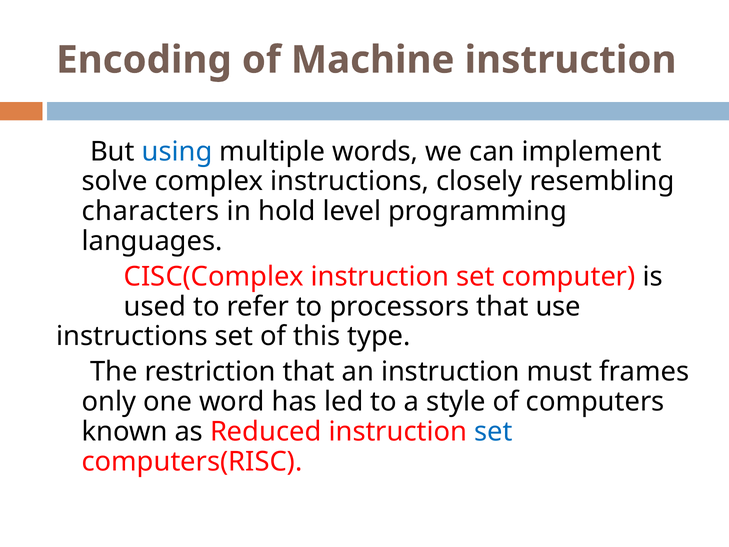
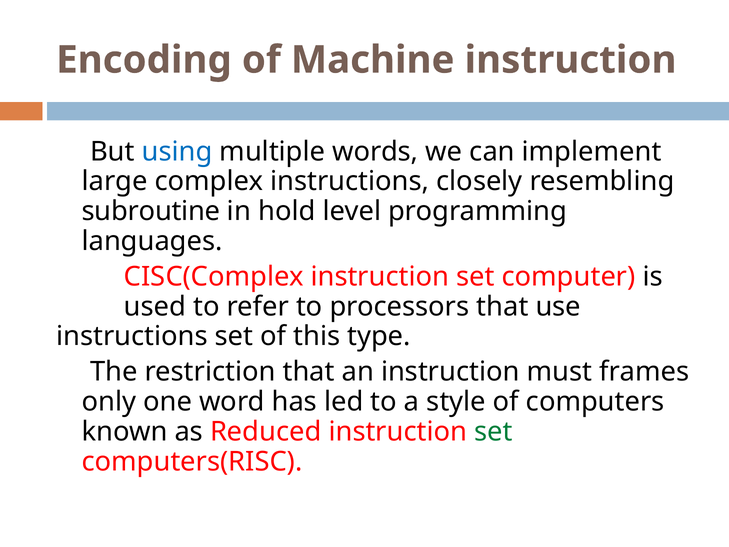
solve: solve -> large (115, 181)
characters: characters -> subroutine (151, 211)
set colour: blue -> green (493, 431)
